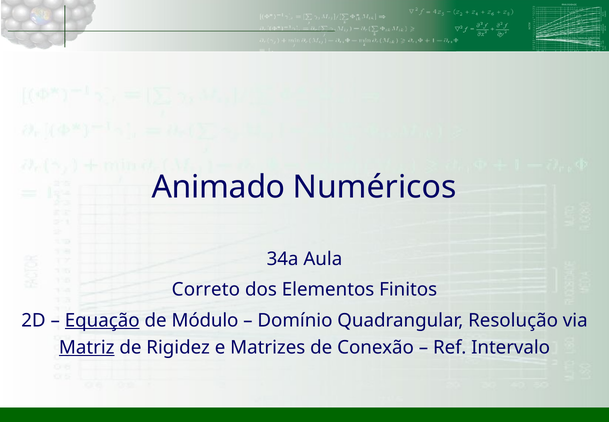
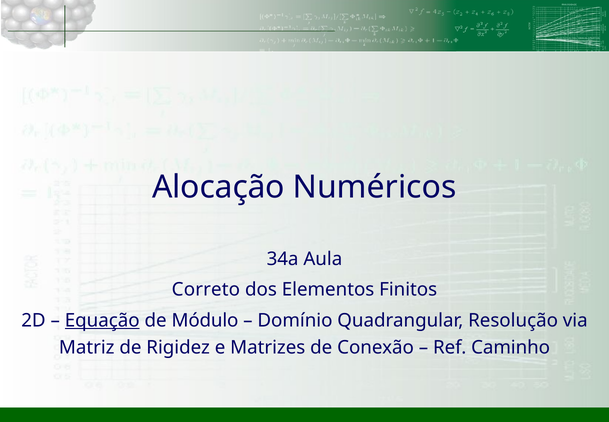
Animado: Animado -> Alocação (218, 187)
Matriz underline: present -> none (87, 347)
Intervalo: Intervalo -> Caminho (511, 347)
